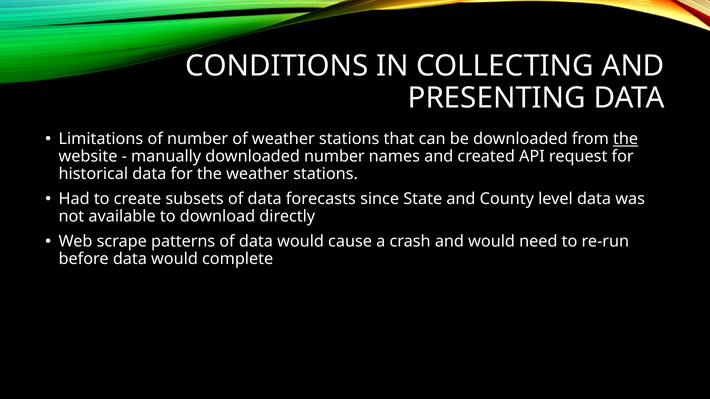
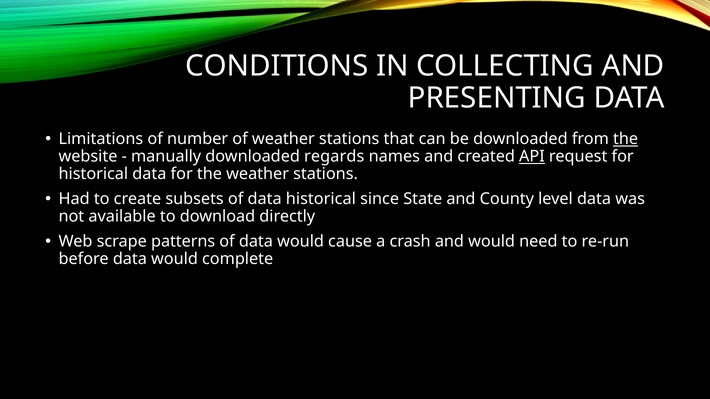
downloaded number: number -> regards (334, 157)
API underline: none -> present (532, 157)
data forecasts: forecasts -> historical (321, 199)
